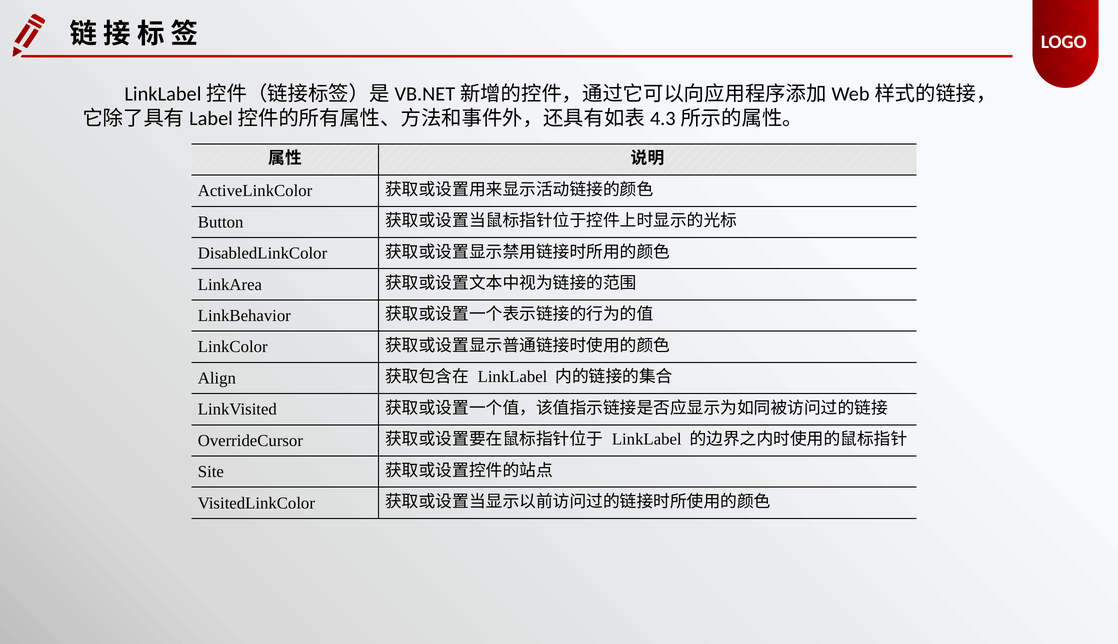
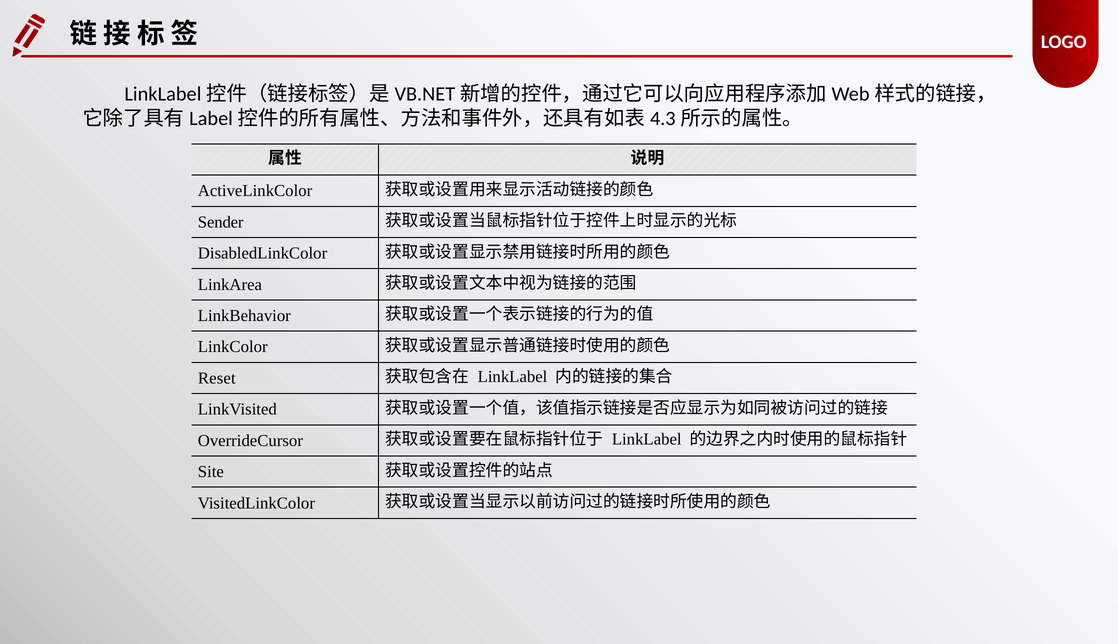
Button: Button -> Sender (221, 222)
Align: Align -> Reset (217, 378)
